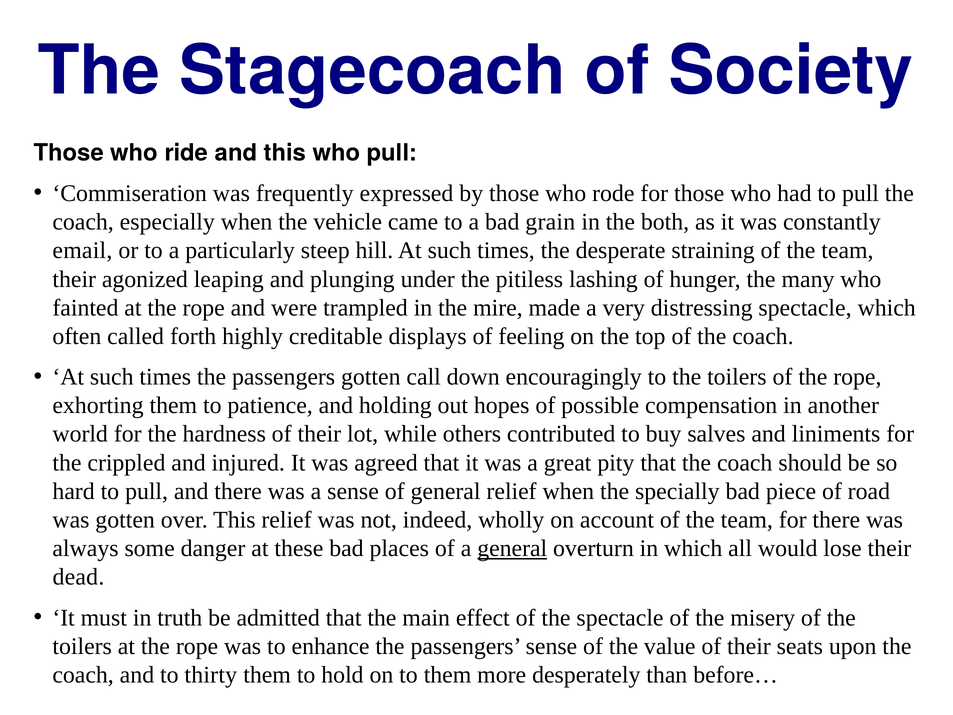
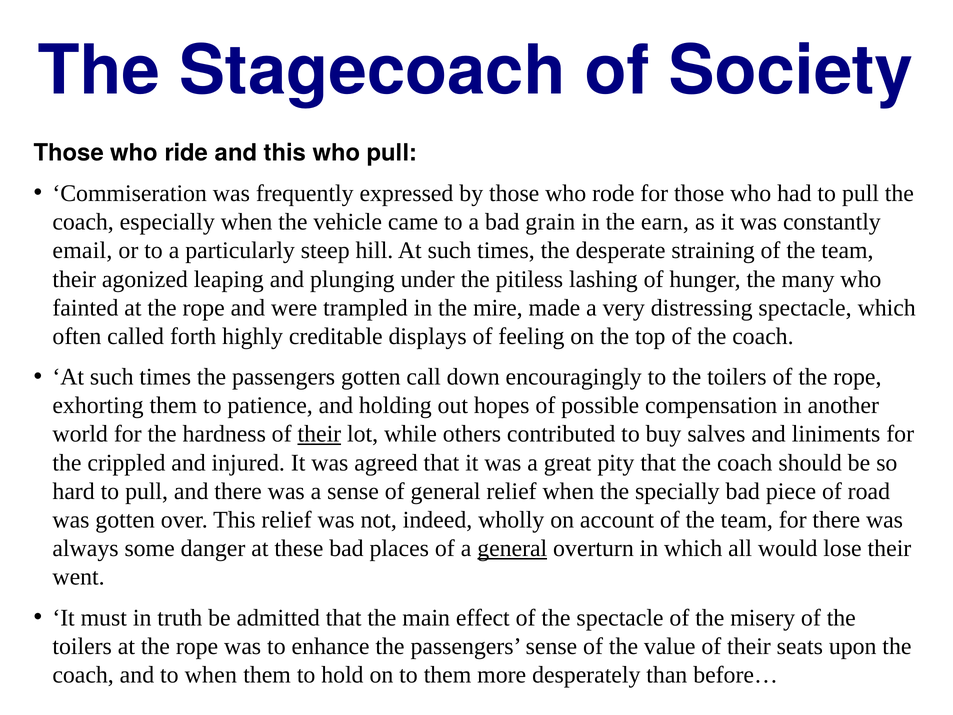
both: both -> earn (665, 222)
their underline: none -> present (319, 434)
dead: dead -> went (79, 577)
to thirty: thirty -> when (211, 675)
